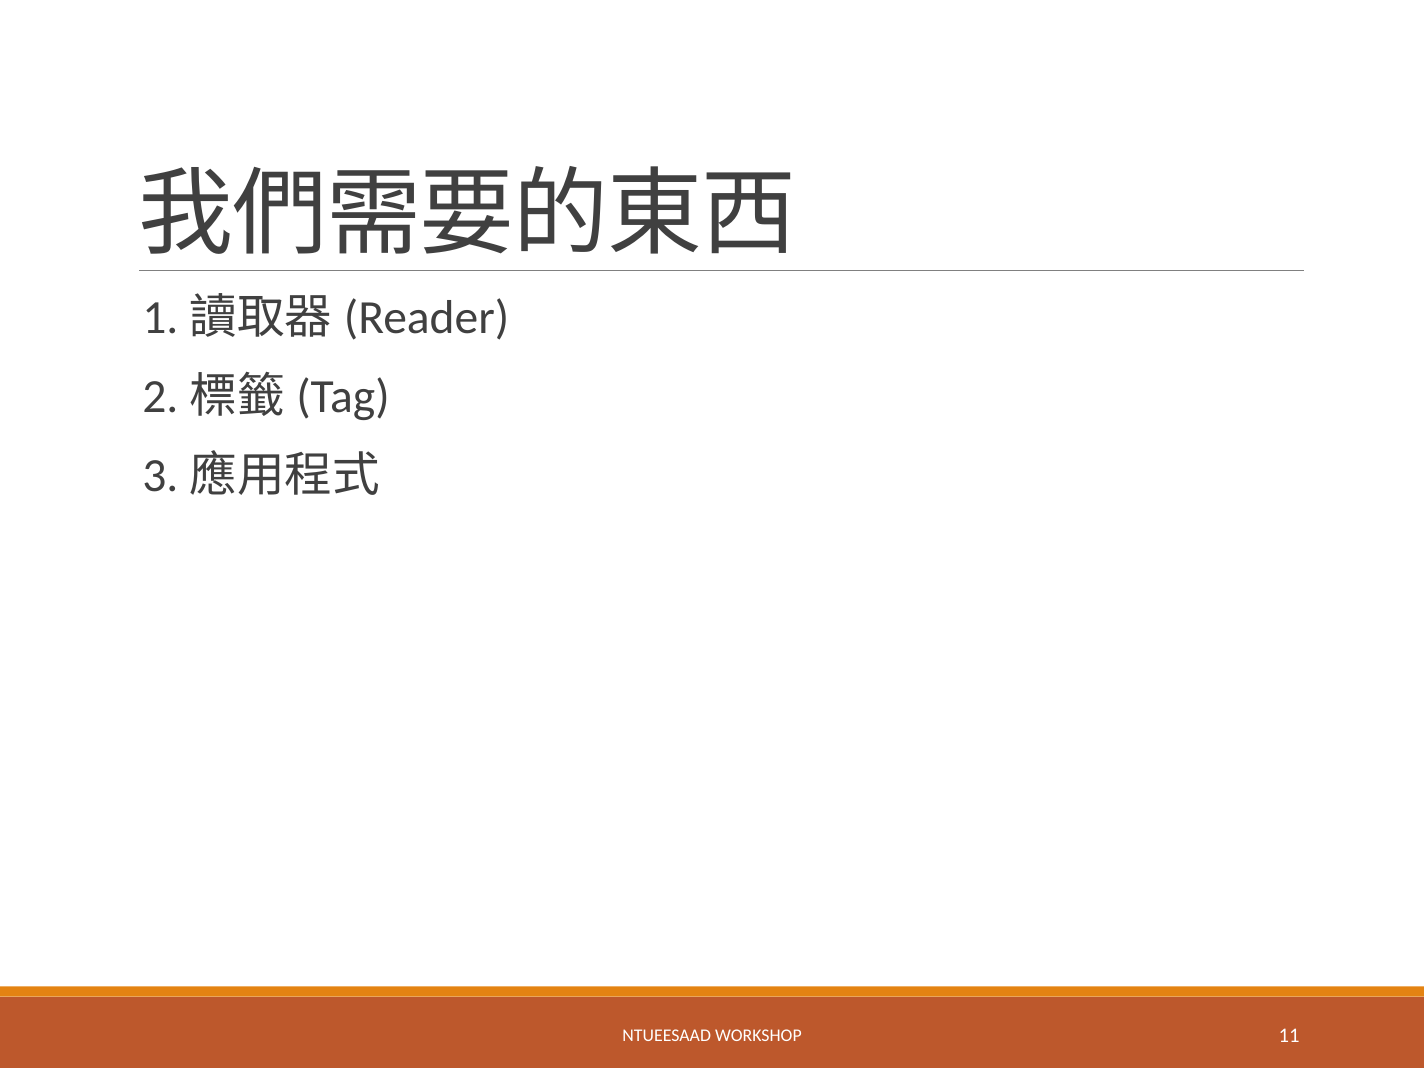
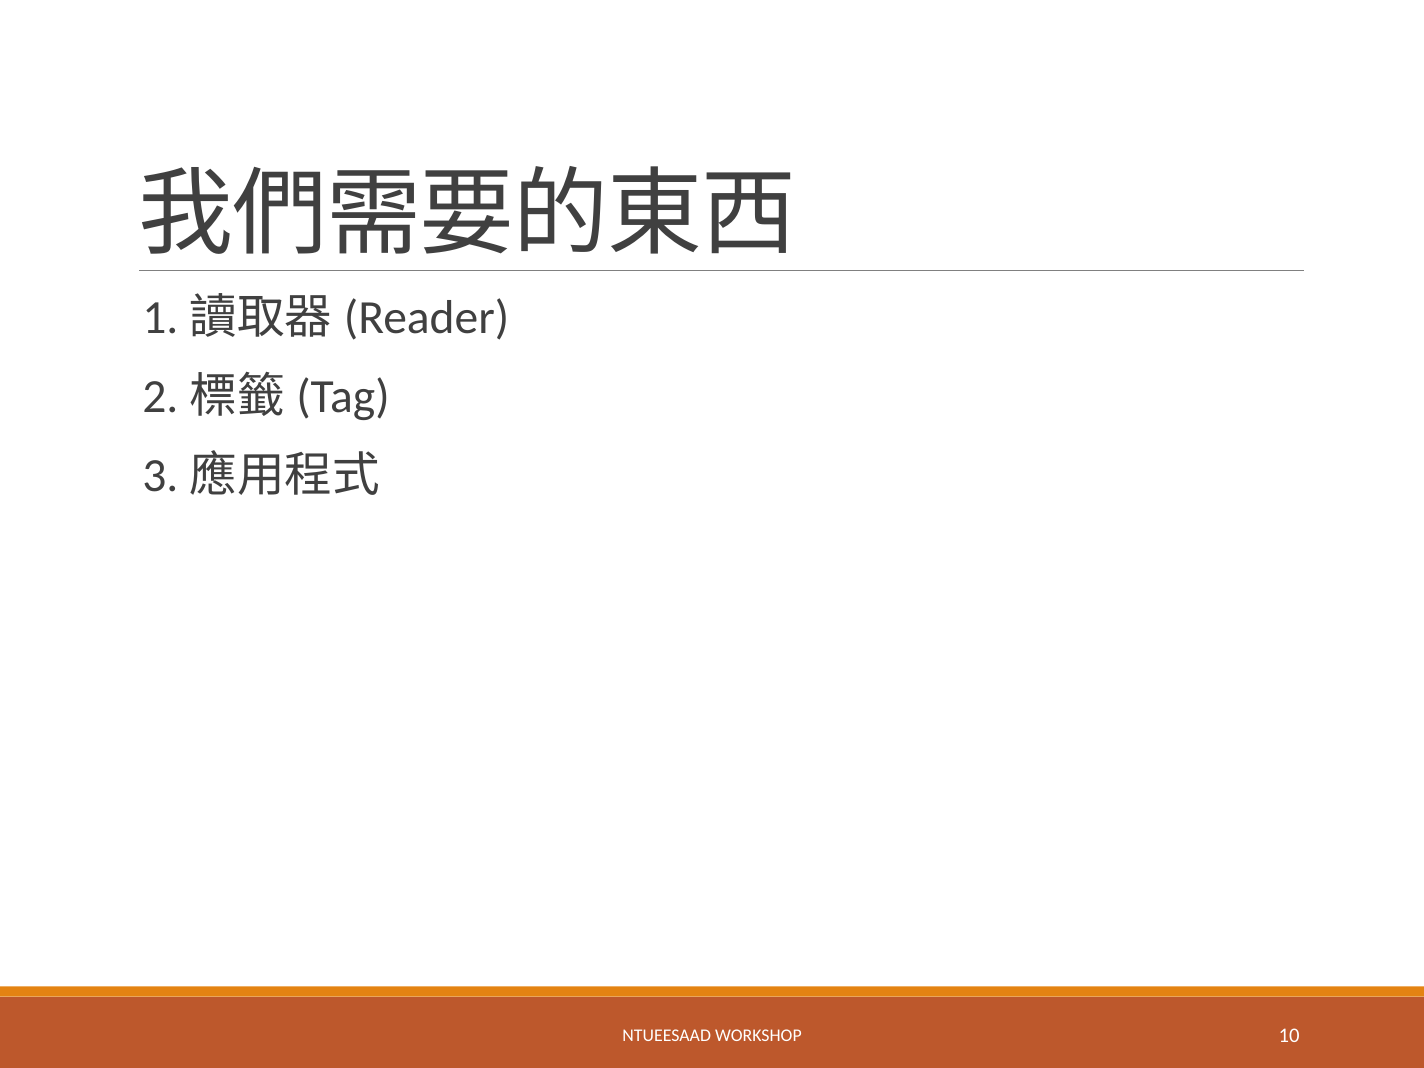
11: 11 -> 10 (1289, 1036)
